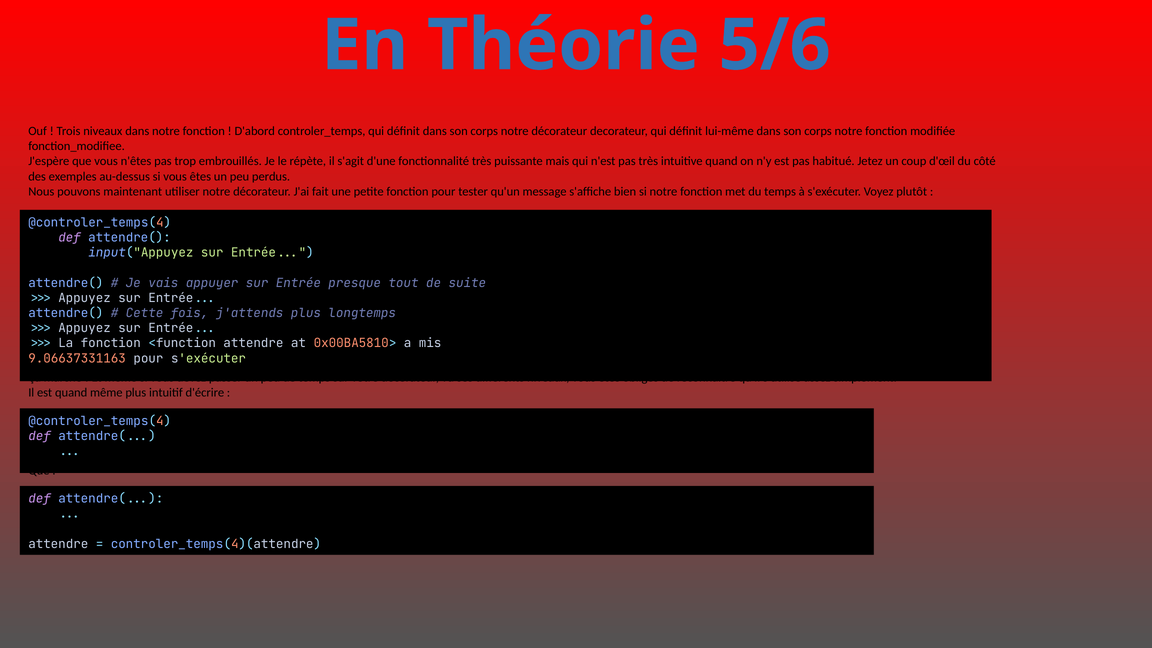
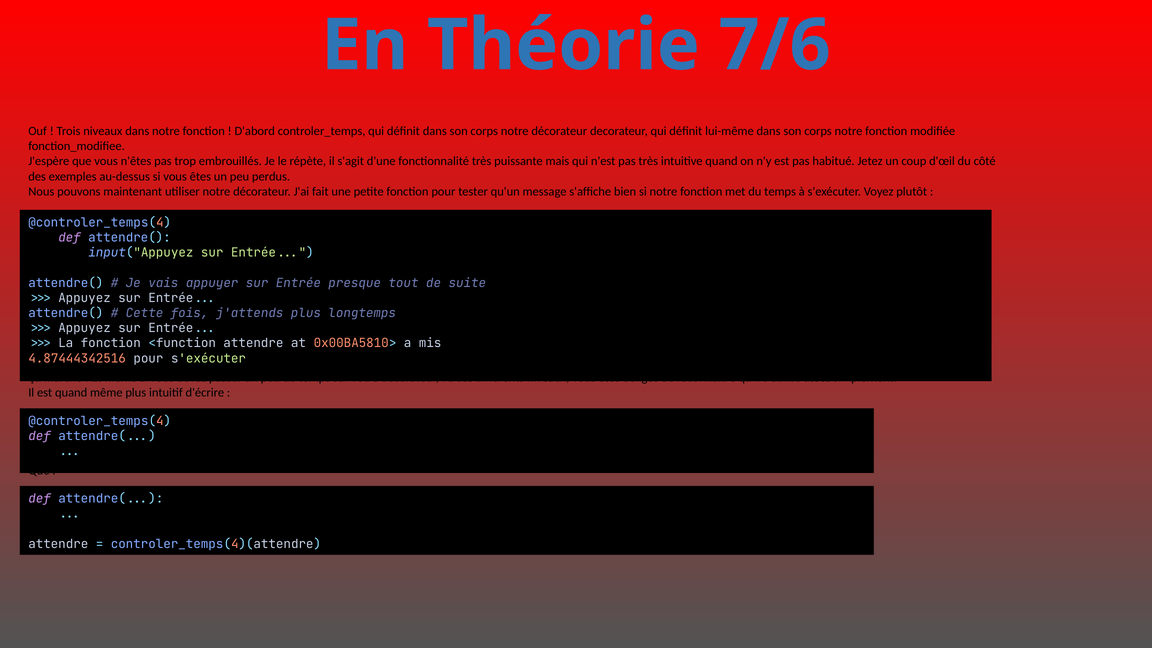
5/6: 5/6 -> 7/6 (775, 45)
9.06637331163: 9.06637331163 -> 4.87444342516 (77, 358)
